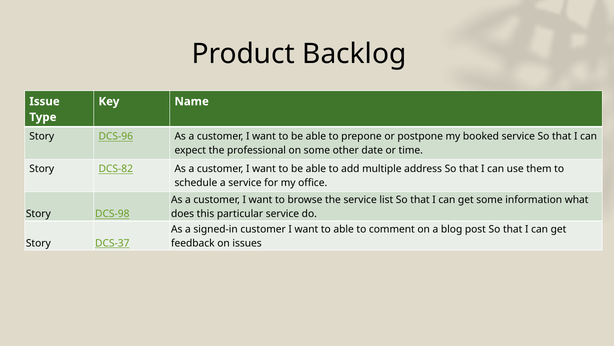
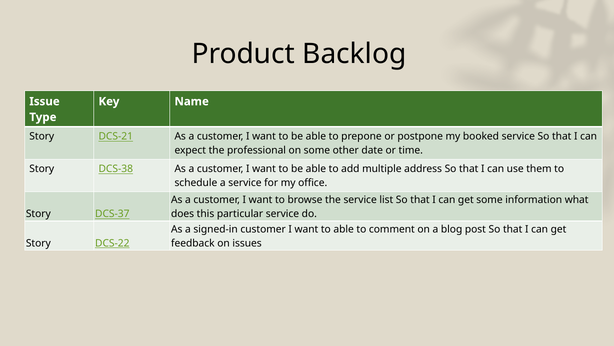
DCS-96: DCS-96 -> DCS-21 (116, 136)
DCS-82: DCS-82 -> DCS-38 (116, 169)
DCS-98: DCS-98 -> DCS-37 (112, 213)
DCS-37: DCS-37 -> DCS-22 (112, 243)
